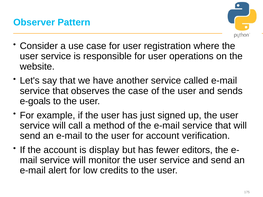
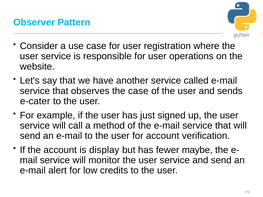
e-goals: e-goals -> e-cater (35, 101)
editors: editors -> maybe (197, 150)
